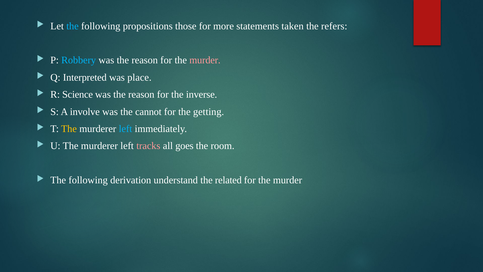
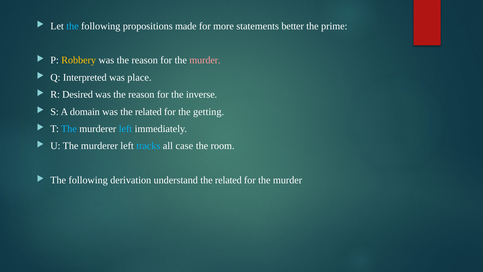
those: those -> made (186, 26)
taken: taken -> better (293, 26)
refers: refers -> prime (334, 26)
Robbery colour: light blue -> yellow (79, 60)
Science: Science -> Desired (78, 94)
involve: involve -> domain (85, 112)
was the cannot: cannot -> related (148, 112)
The colour: yellow -> light blue (69, 129)
tracks colour: pink -> light blue (148, 146)
goes: goes -> case (184, 146)
